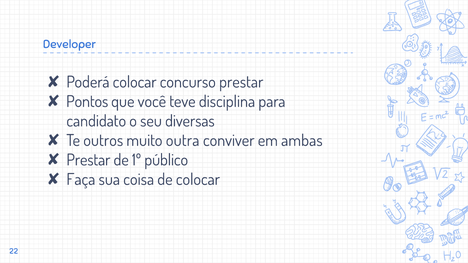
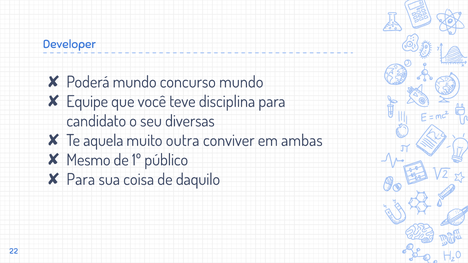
Poderá colocar: colocar -> mundo (135, 82)
concurso prestar: prestar -> mundo (241, 82)
Pontos: Pontos -> Equipe (87, 102)
outros: outros -> aquela (103, 141)
Prestar: Prestar -> Mesmo (88, 160)
Faça: Faça -> Para (81, 180)
de colocar: colocar -> daquilo (198, 180)
